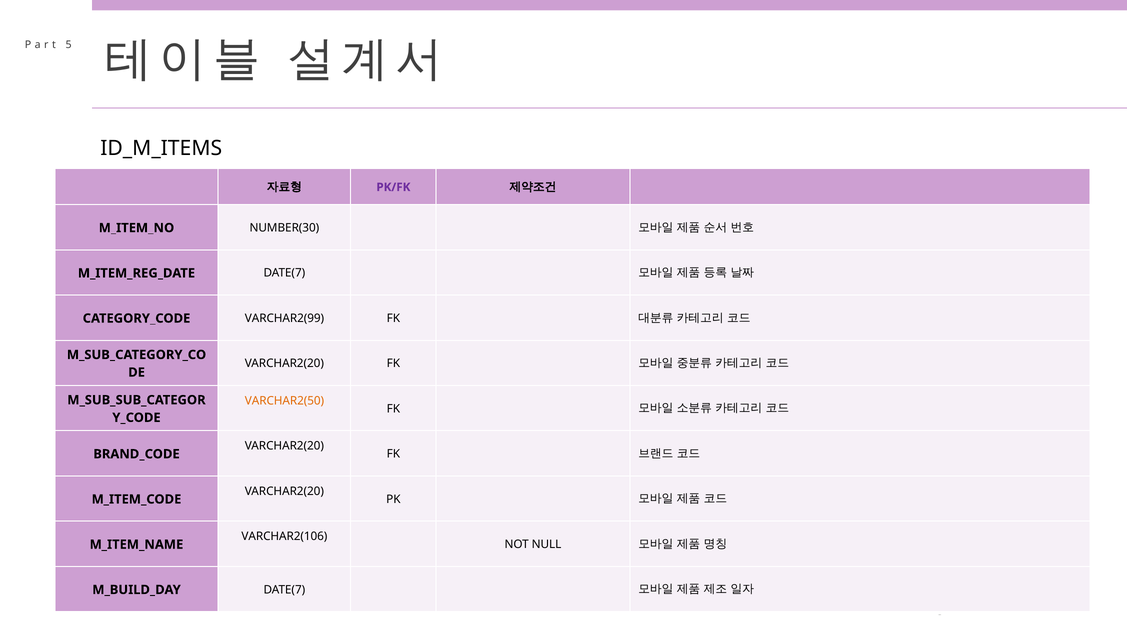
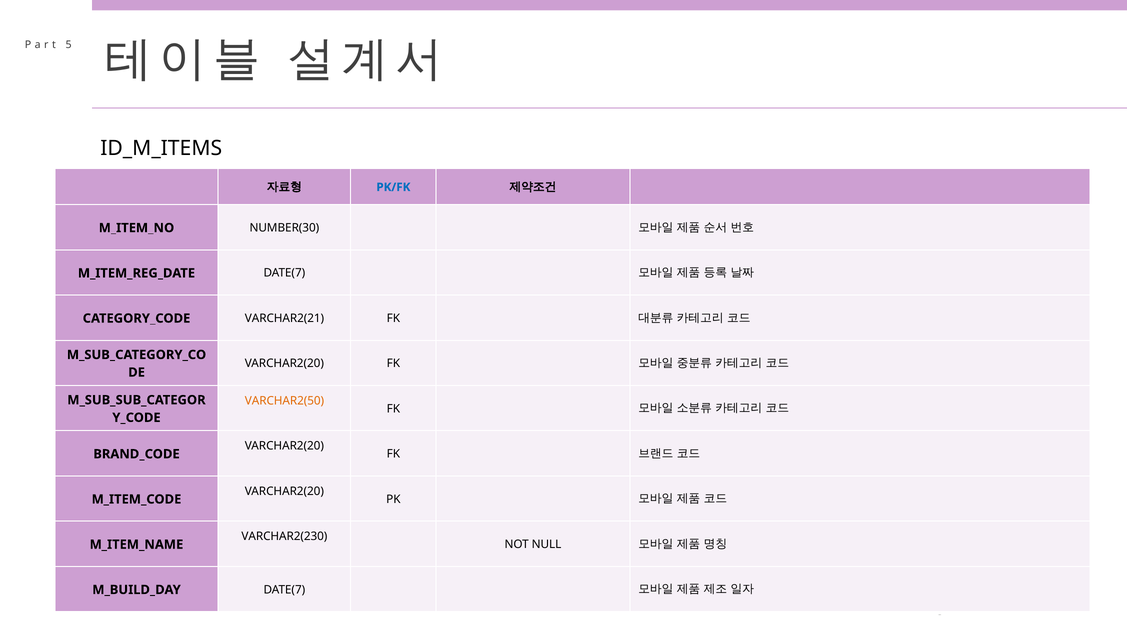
PK/FK colour: purple -> blue (393, 187)
VARCHAR2(99: VARCHAR2(99 -> VARCHAR2(21 (284, 318)
VARCHAR2(106: VARCHAR2(106 -> VARCHAR2(230 (284, 536)
